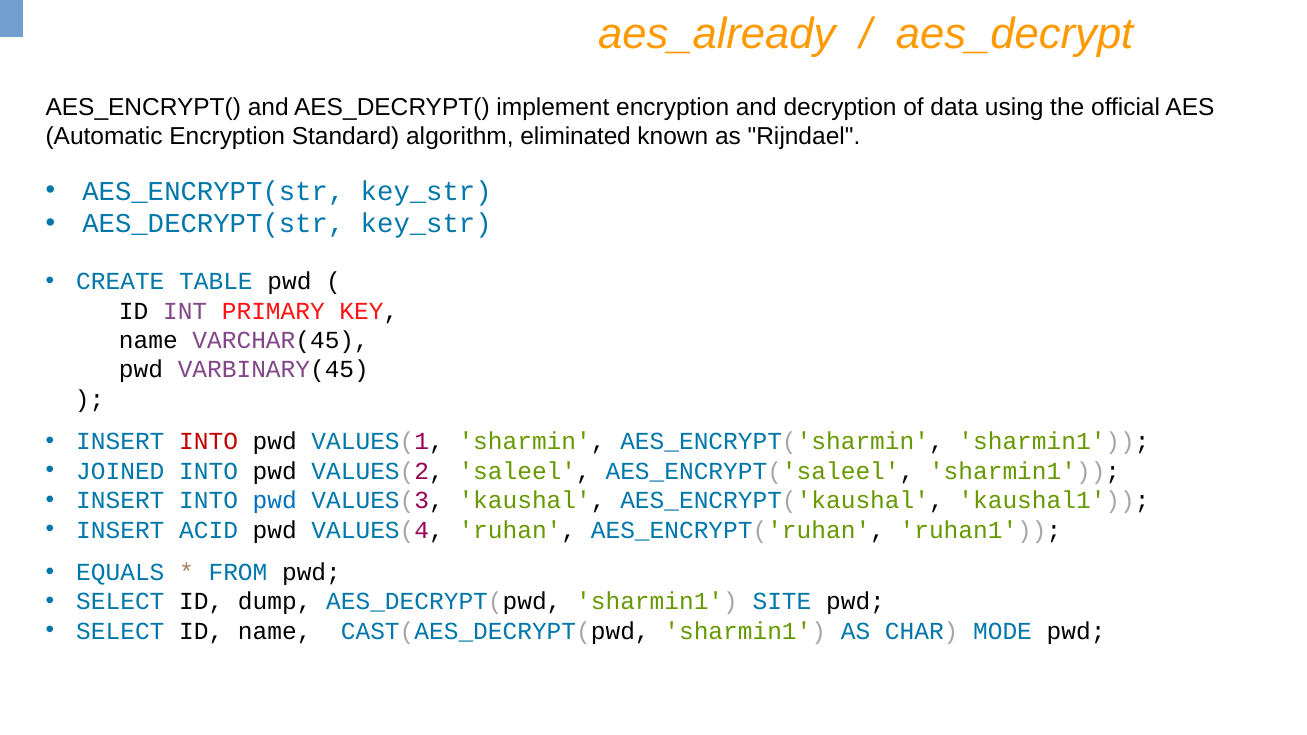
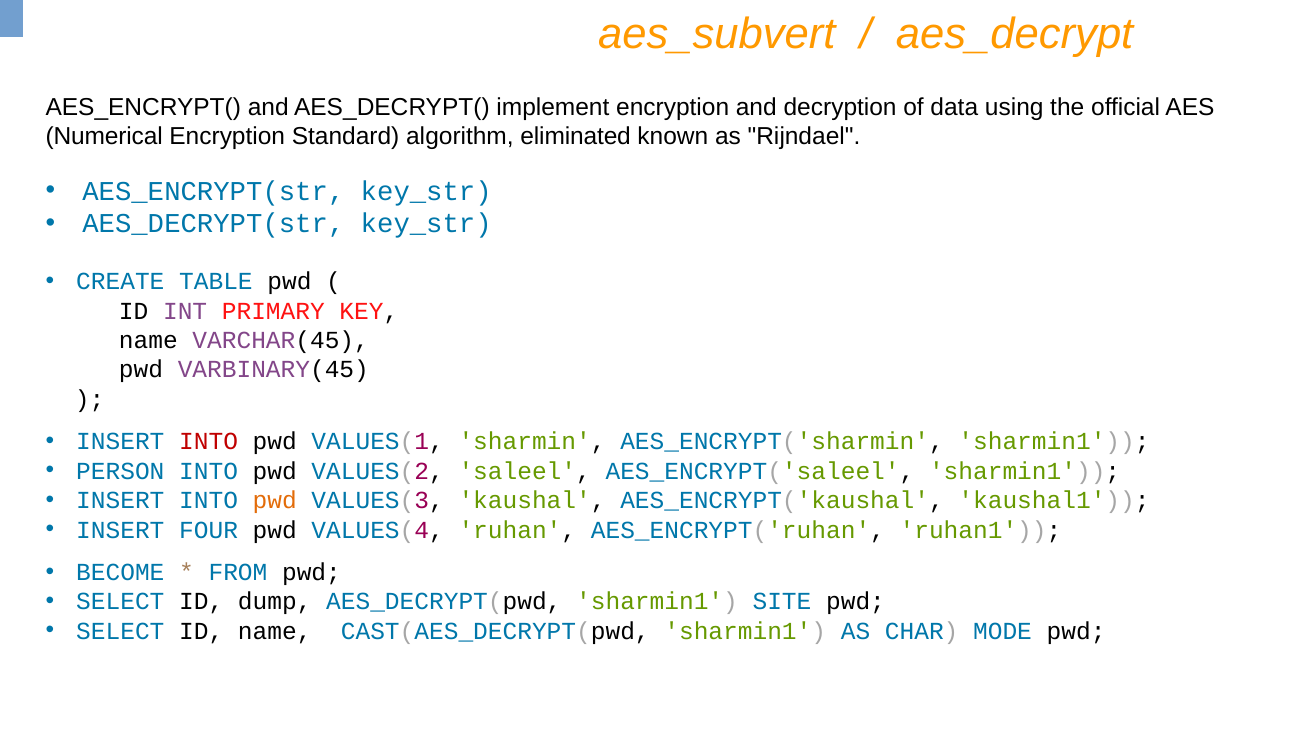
aes_already: aes_already -> aes_subvert (717, 34)
Automatic: Automatic -> Numerical (104, 137)
JOINED: JOINED -> PERSON (120, 471)
pwd colour: blue -> orange (275, 501)
ACID: ACID -> FOUR (209, 530)
EQUALS: EQUALS -> BECOME (120, 573)
